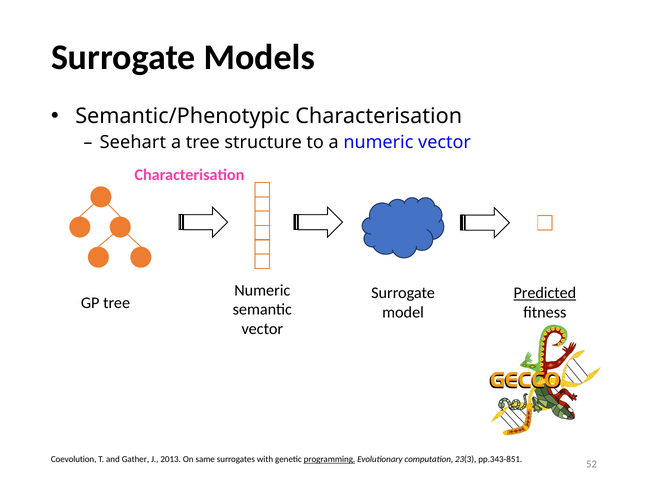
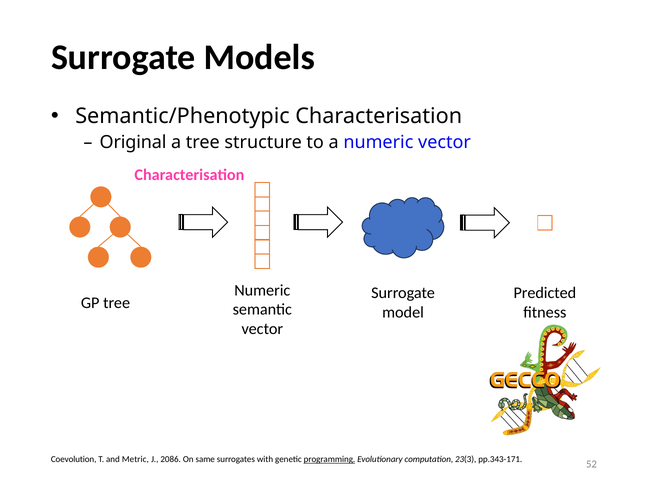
Seehart: Seehart -> Original (133, 142)
Predicted underline: present -> none (545, 293)
Gather: Gather -> Metric (135, 459)
2013: 2013 -> 2086 (171, 459)
pp.343-851: pp.343-851 -> pp.343-171 (500, 459)
